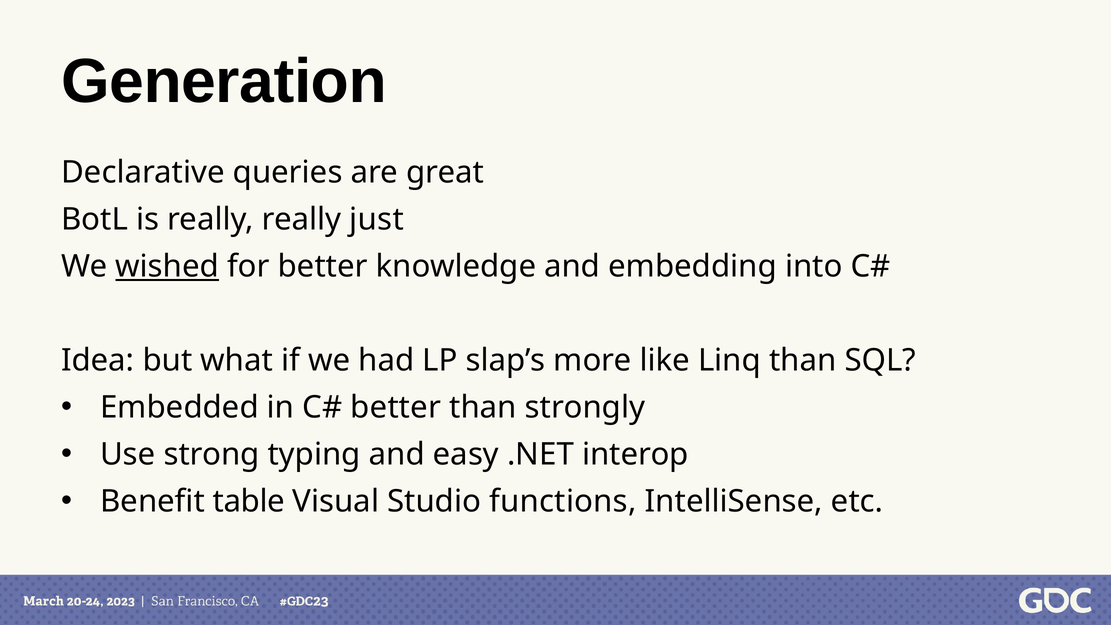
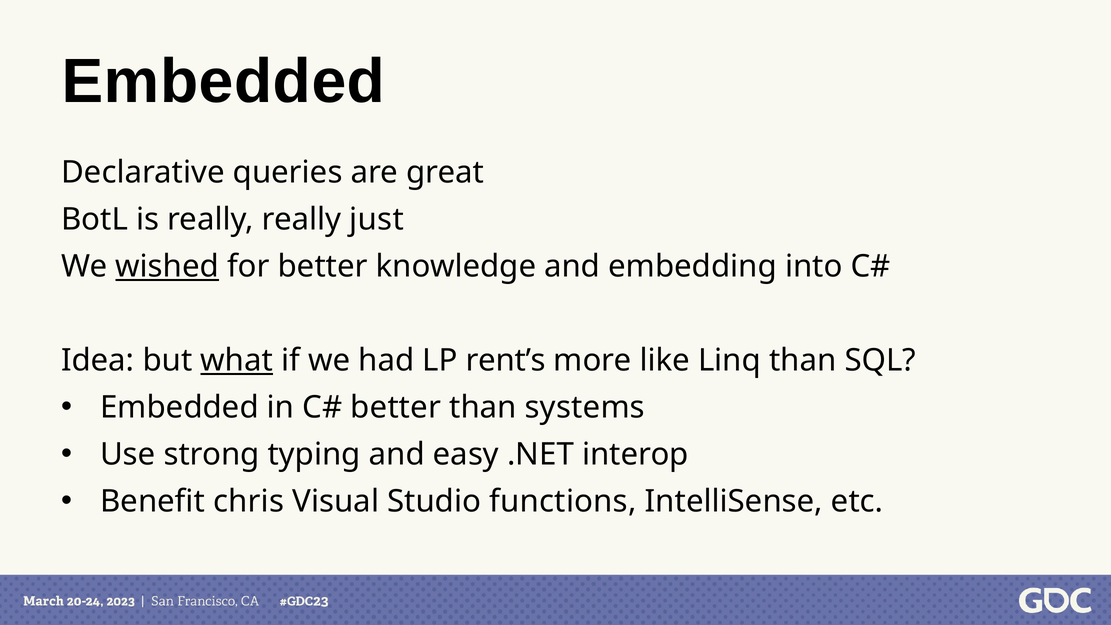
Generation: Generation -> Embedded (223, 81)
what underline: none -> present (237, 360)
slap’s: slap’s -> rent’s (506, 360)
strongly: strongly -> systems (585, 408)
table: table -> chris (249, 502)
